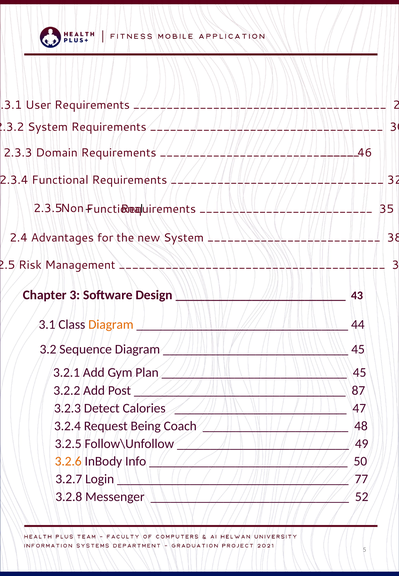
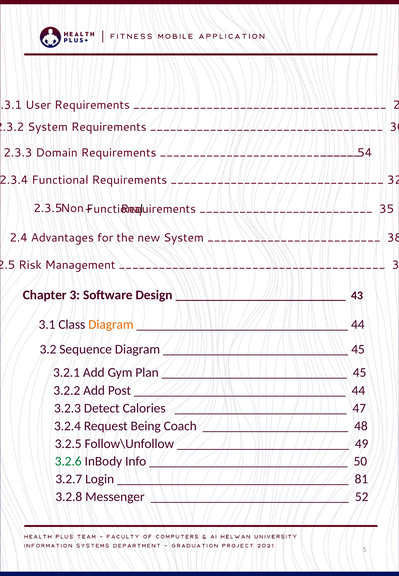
46: 46 -> 54 (365, 153)
87: 87 -> 44 (358, 391)
3.2.6 colour: orange -> green (68, 462)
77: 77 -> 81 (361, 479)
